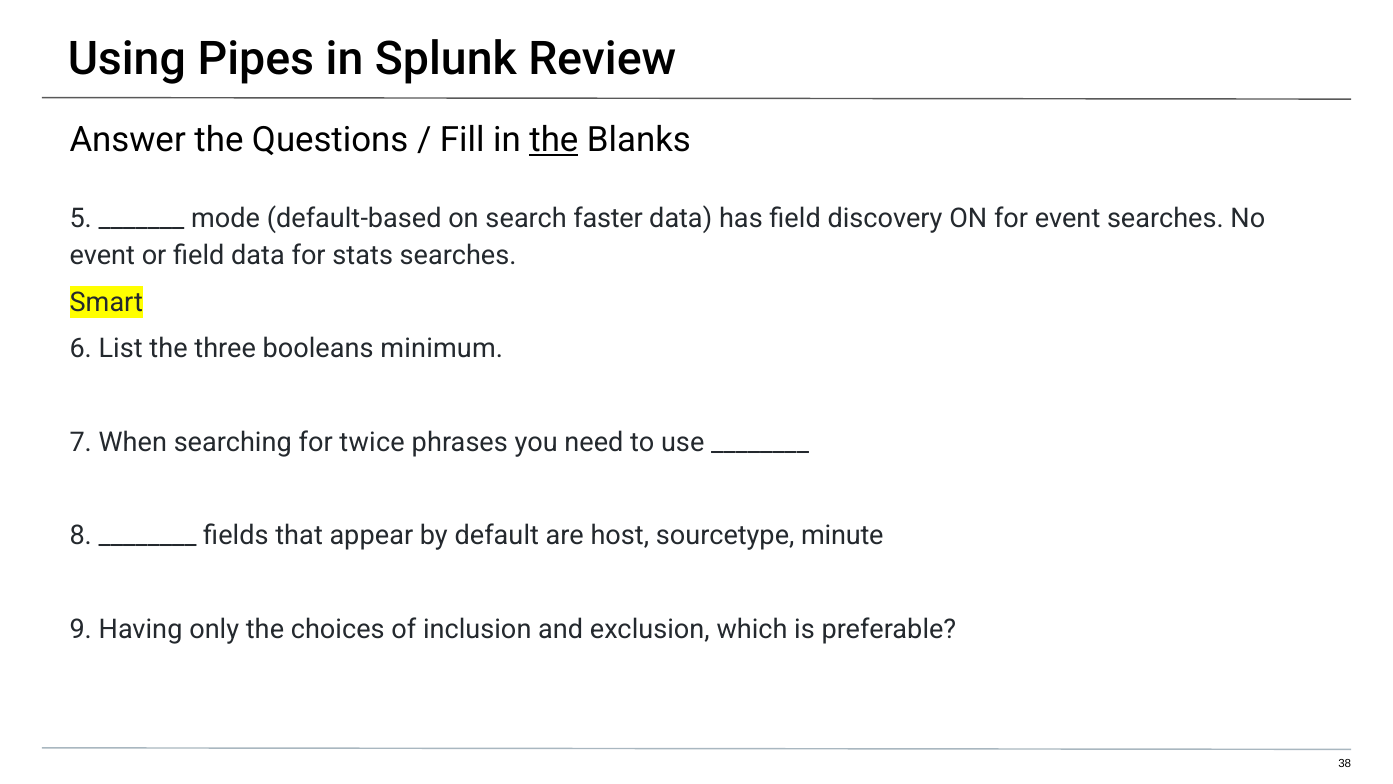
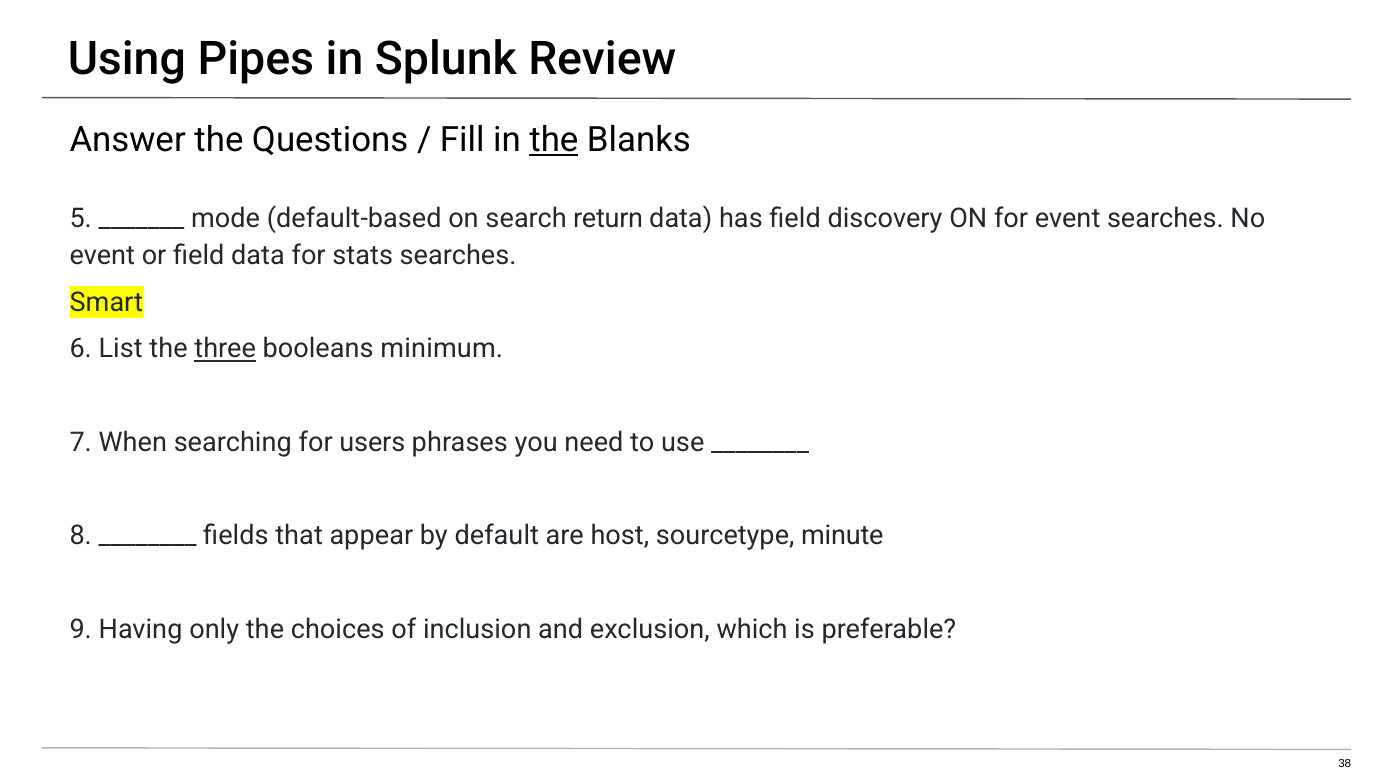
faster: faster -> return (608, 218)
three underline: none -> present (225, 349)
twice: twice -> users (372, 442)
